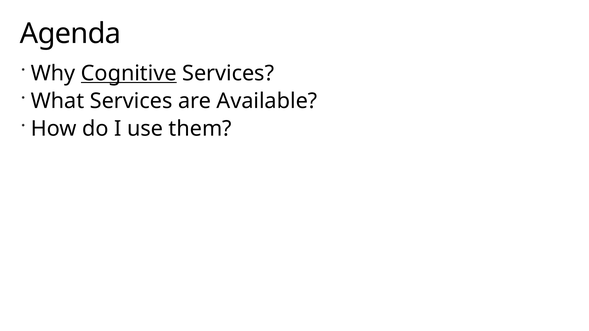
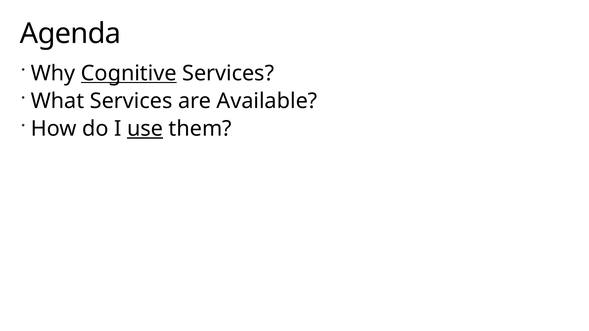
use underline: none -> present (145, 129)
